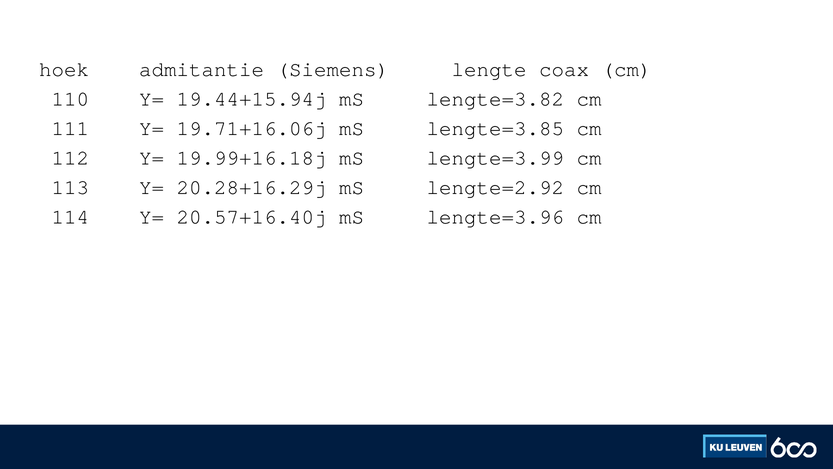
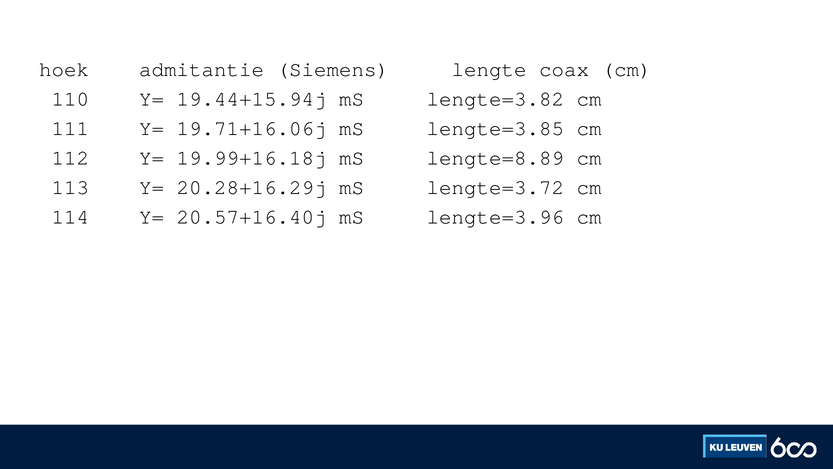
lengte=3.99: lengte=3.99 -> lengte=8.89 (496, 158)
lengte=2.92: lengte=2.92 -> lengte=3.72 (496, 187)
